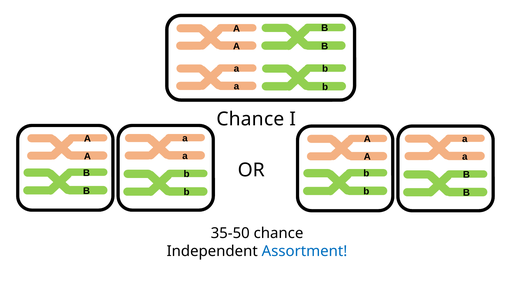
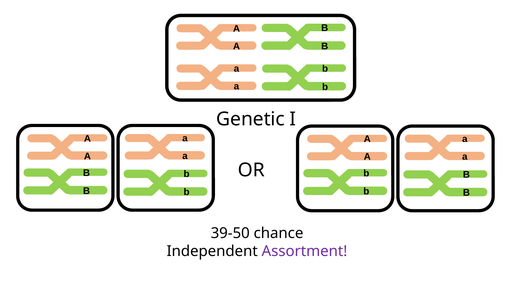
Chance: Chance -> Genetic (251, 119)
35-50: 35-50 -> 39-50 (230, 233)
Assortment colour: blue -> purple (304, 251)
